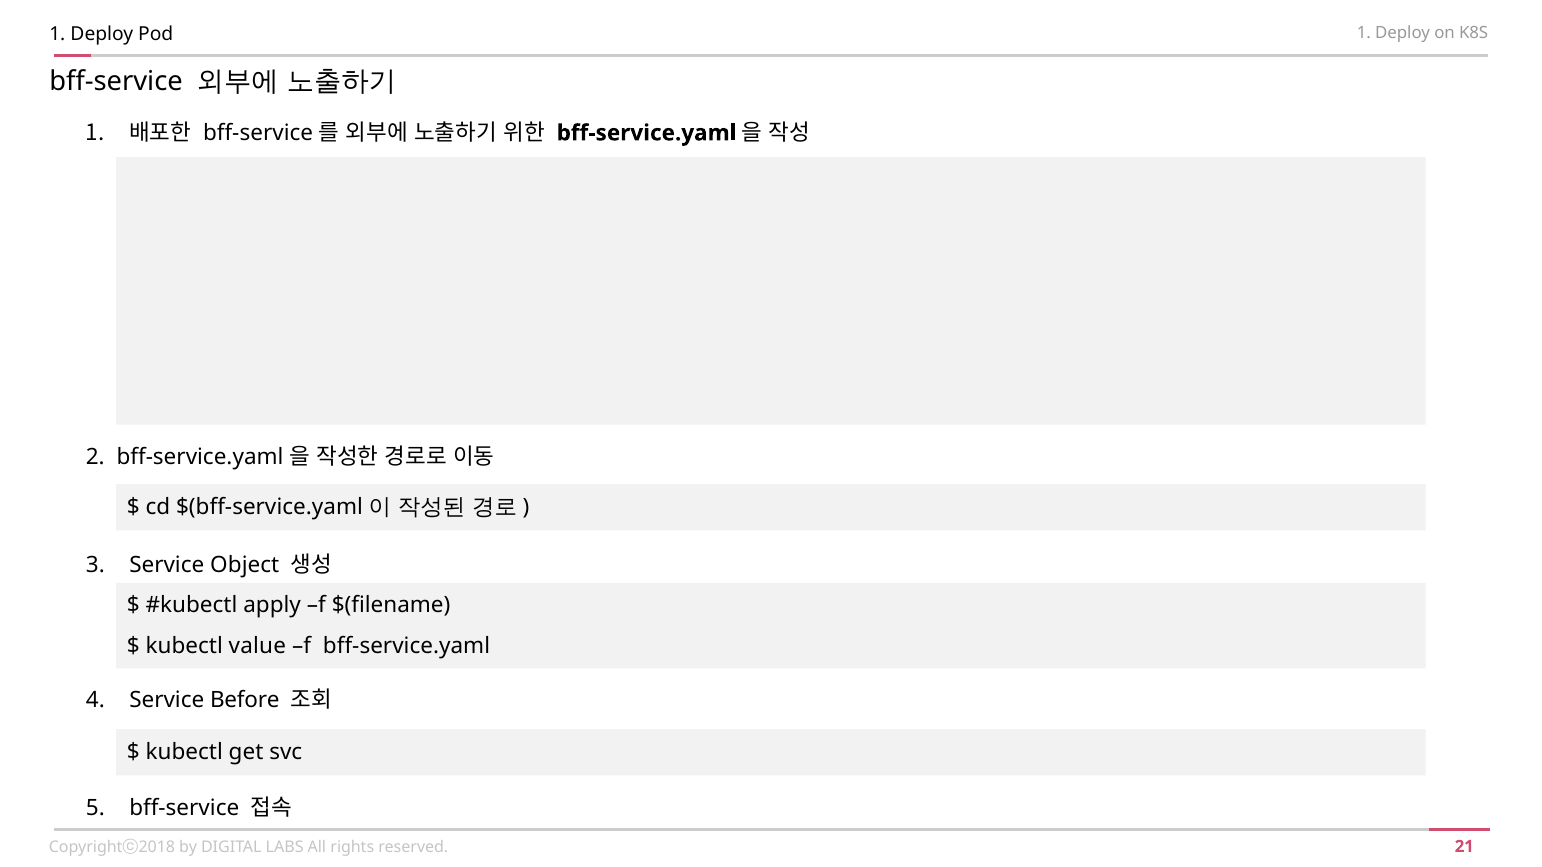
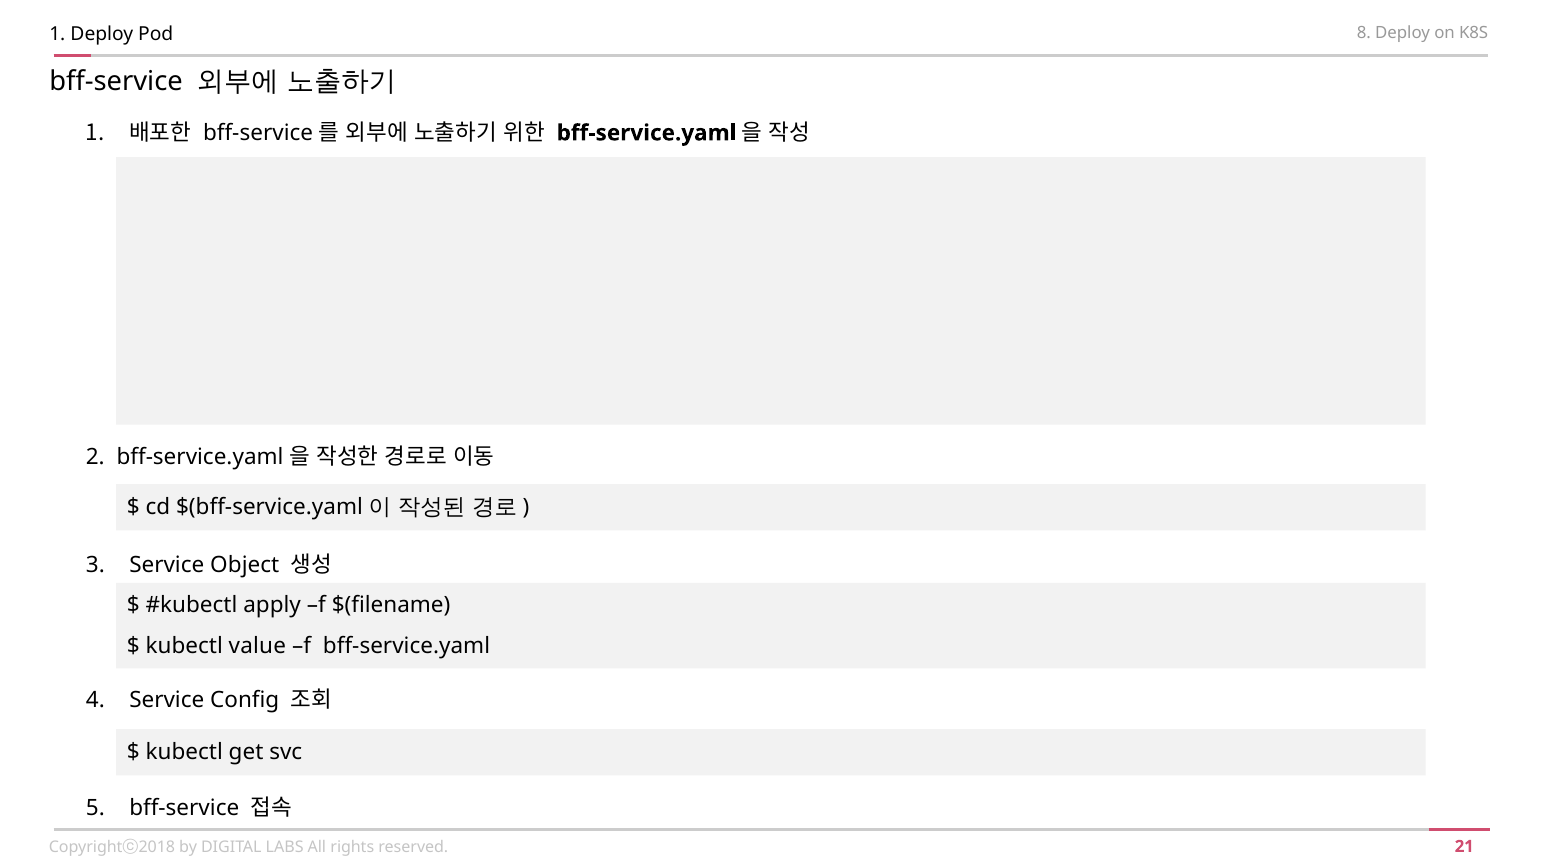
Pod 1: 1 -> 8 (1364, 33)
Before: Before -> Config (245, 700)
